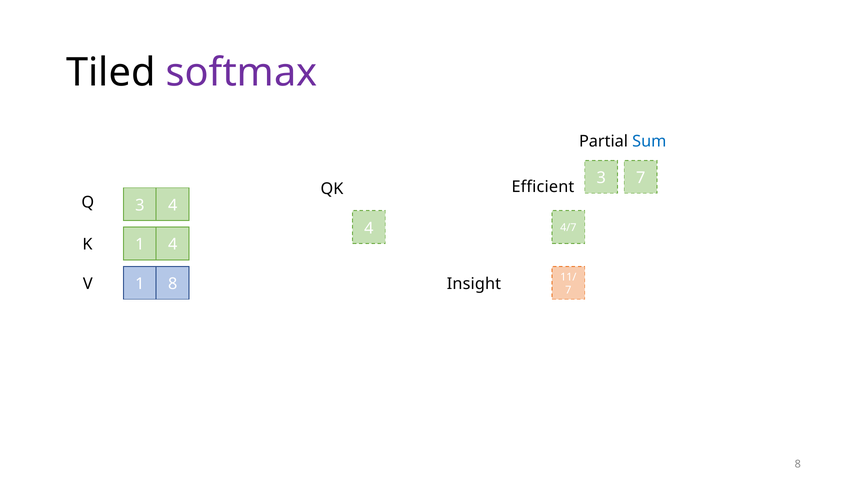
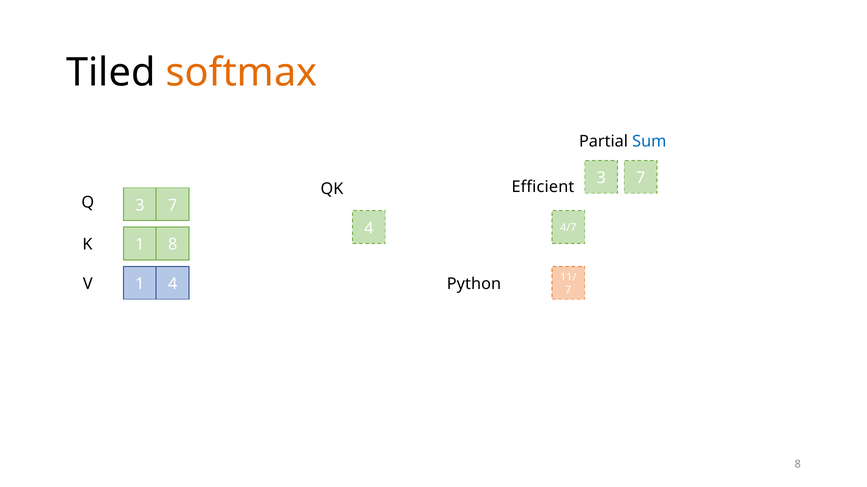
softmax colour: purple -> orange (242, 73)
3 4: 4 -> 7 (173, 206)
1 4: 4 -> 8 (173, 245)
Insight: Insight -> Python (474, 284)
1 8: 8 -> 4 (173, 284)
